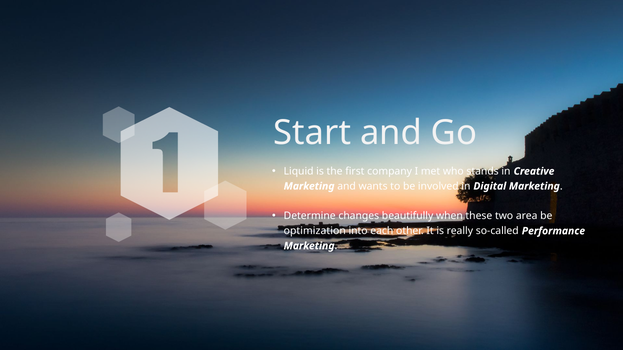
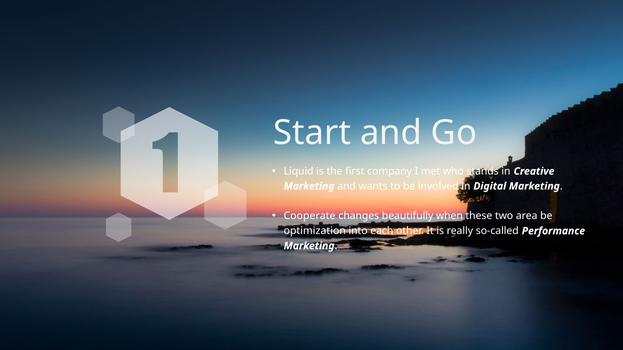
Determine: Determine -> Cooperate (310, 216)
